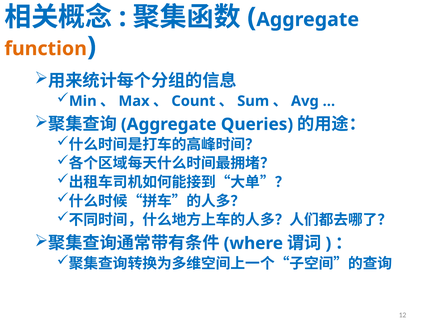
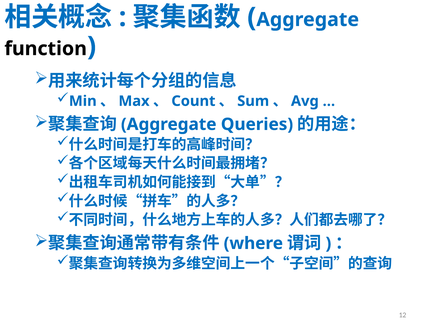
function colour: orange -> black (46, 49)
